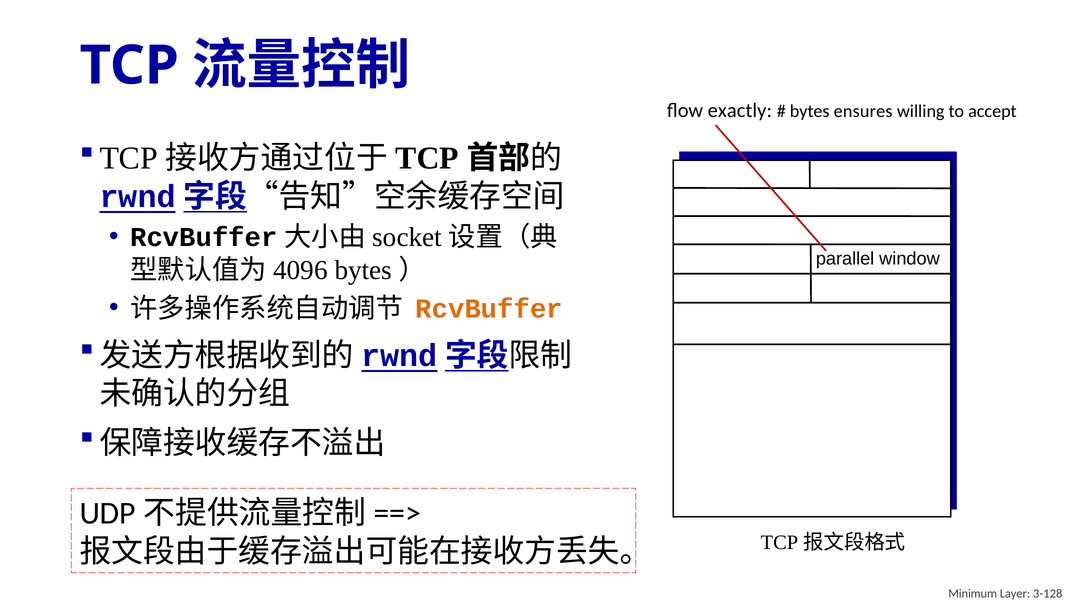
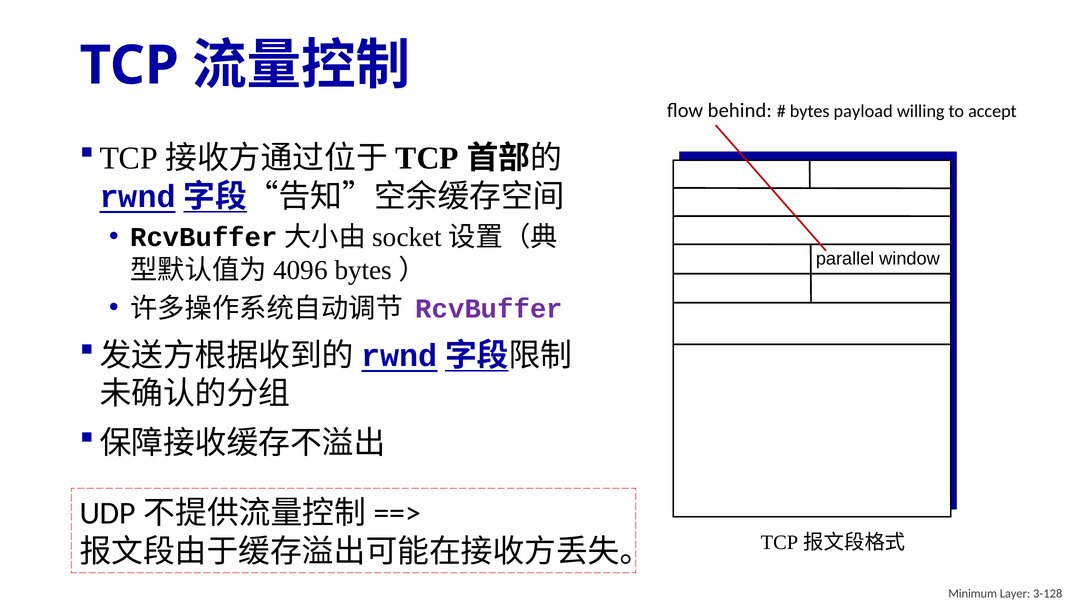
exactly: exactly -> behind (740, 111)
ensures: ensures -> payload (863, 111)
RcvBuffer colour: orange -> purple (489, 308)
